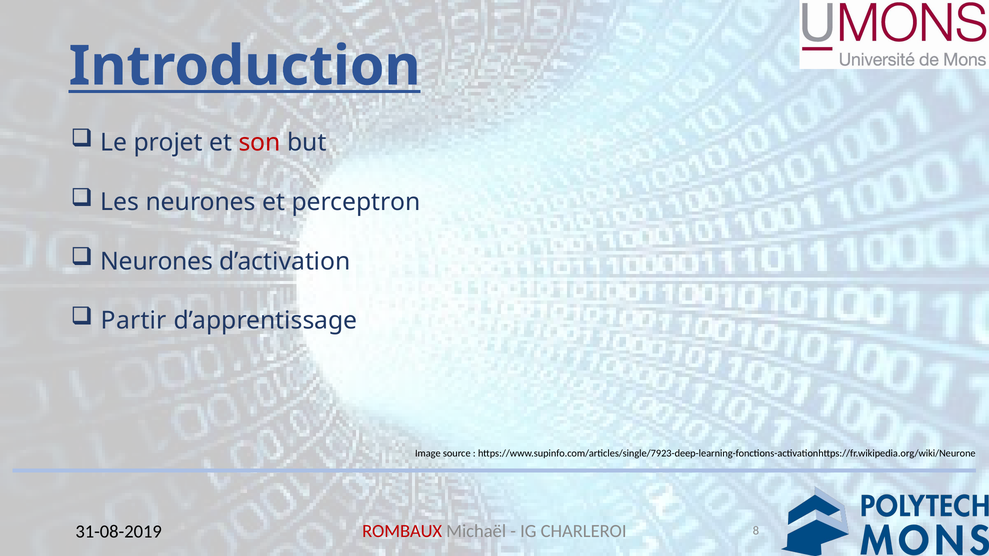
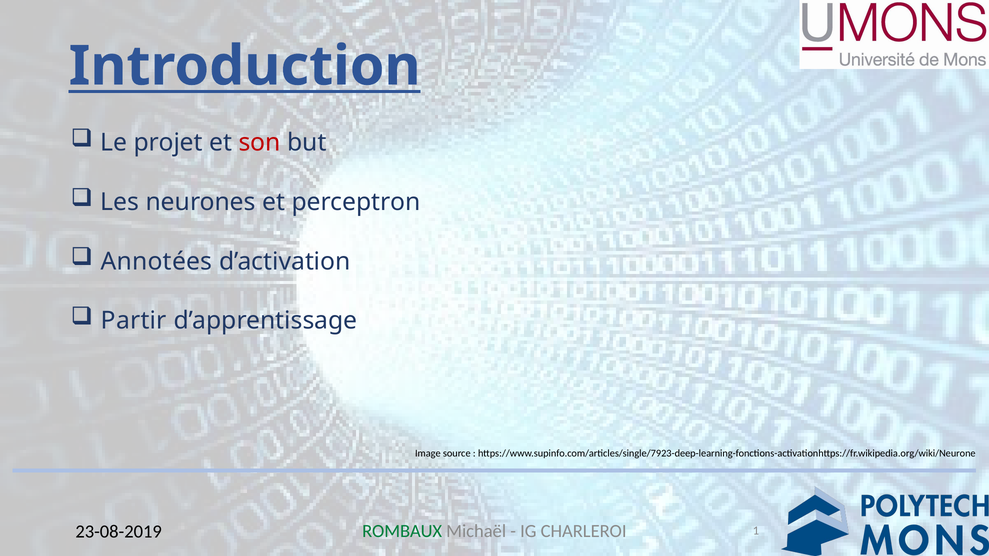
Neurones: Neurones -> Annotées (156, 261)
ROMBAUX colour: red -> green (402, 532)
8: 8 -> 1 (756, 531)
31-08-2019: 31-08-2019 -> 23-08-2019 (119, 532)
